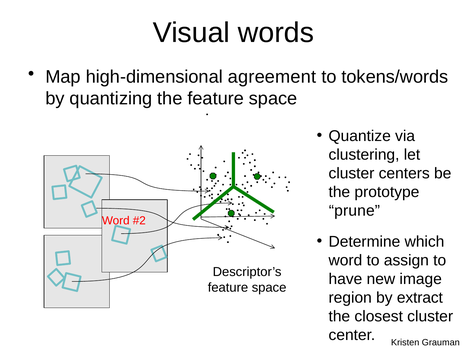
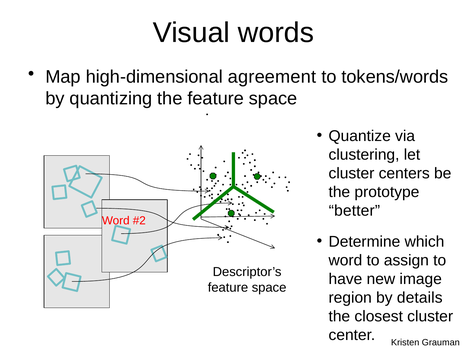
prune: prune -> better (354, 211)
extract: extract -> details (420, 298)
